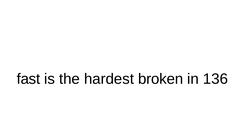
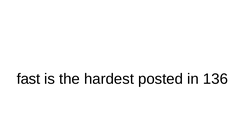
broken: broken -> posted (161, 79)
